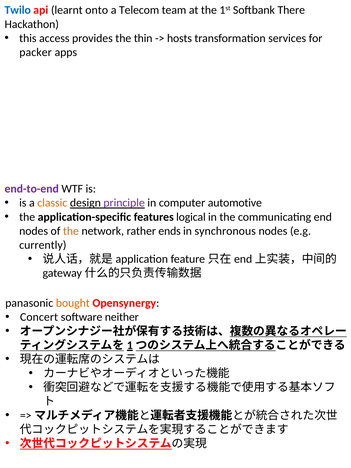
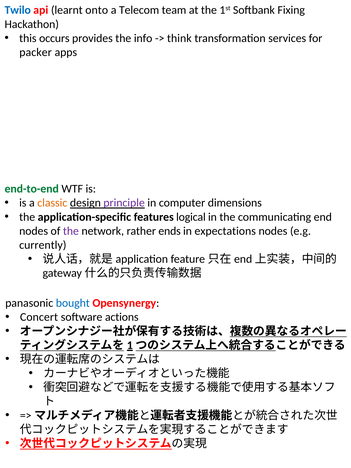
There: There -> Fixing (291, 10)
access: access -> occurs (54, 38)
thin: thin -> info (143, 38)
hosts: hosts -> think (179, 38)
end-to-end colour: purple -> green (32, 189)
automotive: automotive -> dimensions (235, 203)
the colour: orange -> purple (71, 231)
synchronous: synchronous -> expectations (225, 231)
bought colour: orange -> blue (73, 303)
neither: neither -> actions (122, 317)
